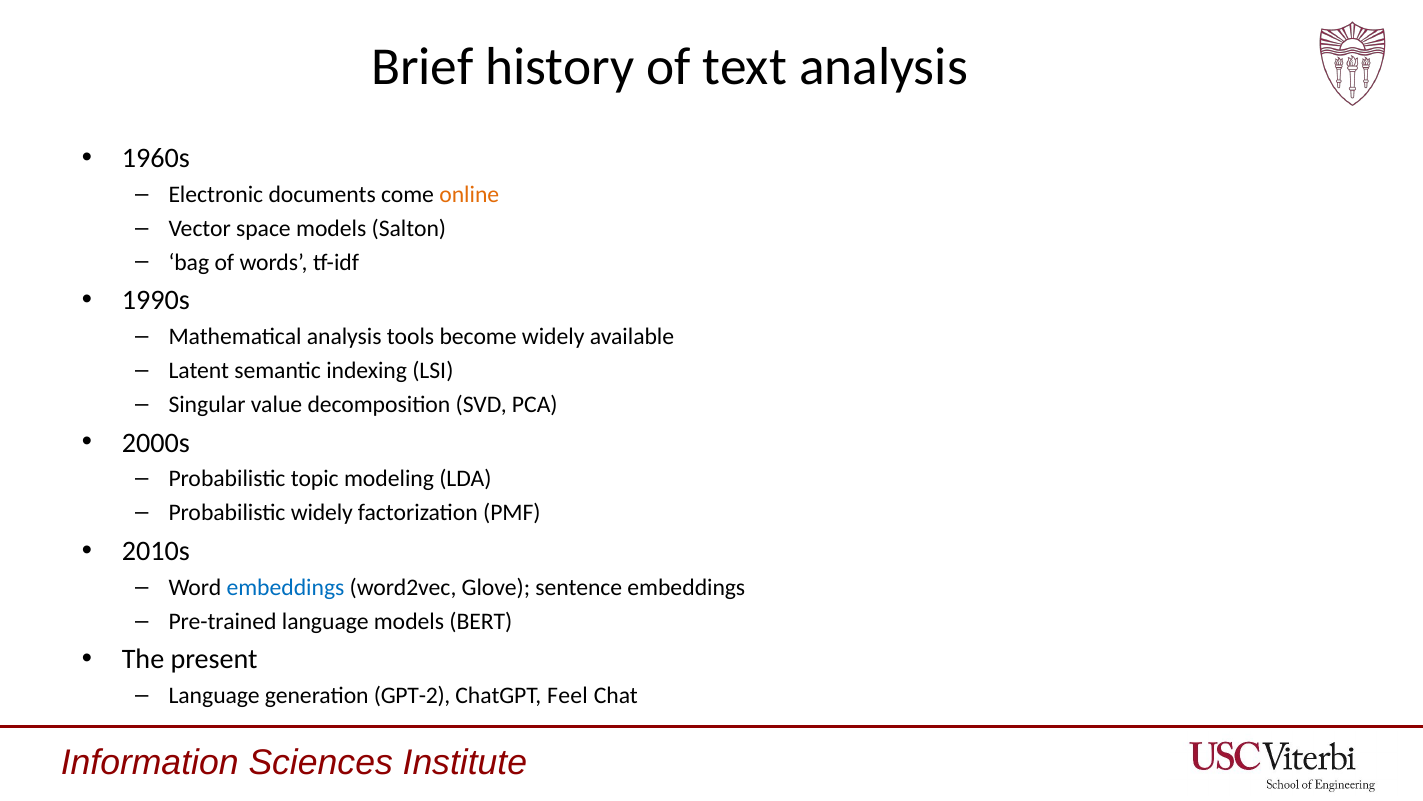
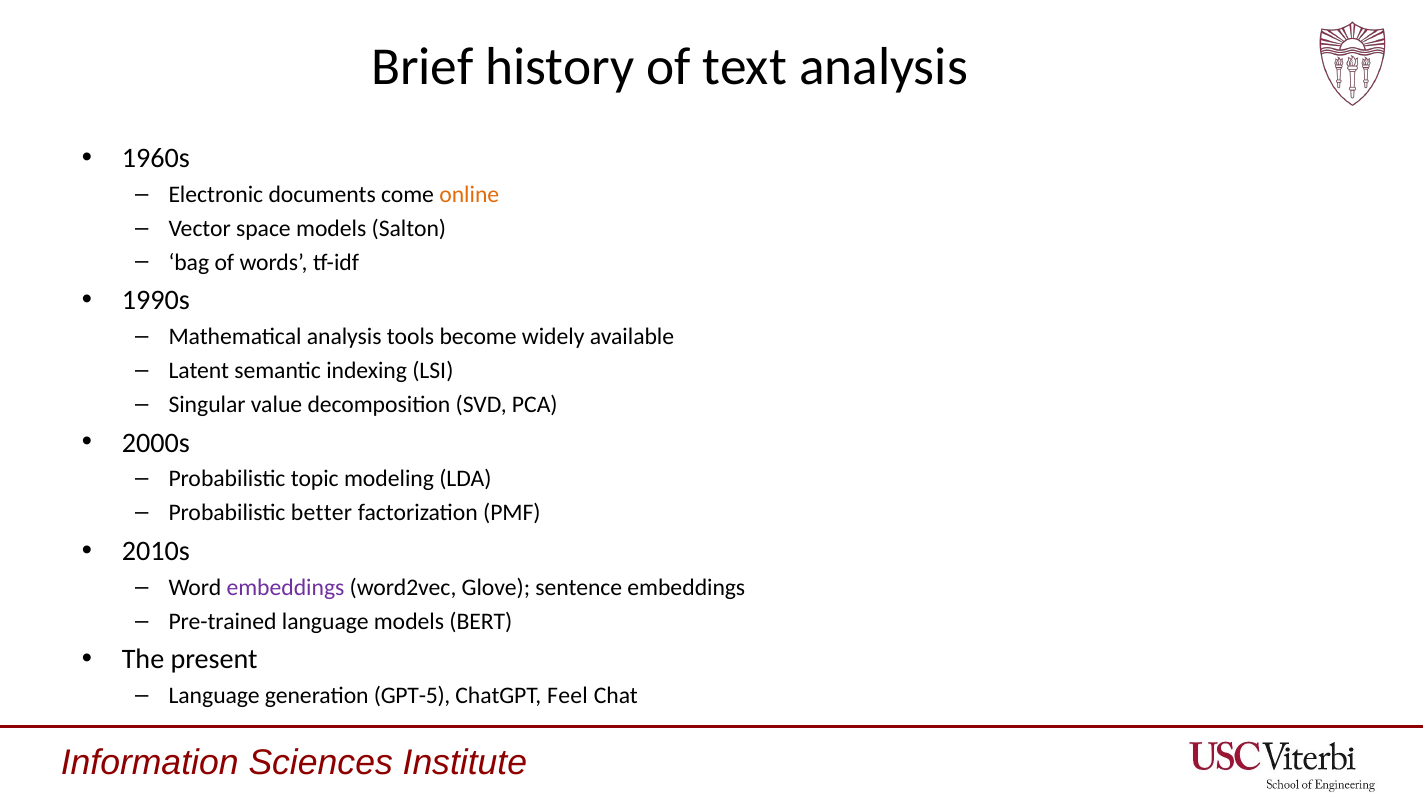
Probabilistic widely: widely -> better (322, 513)
embeddings colour: blue -> purple (286, 587)
GPT-2: GPT-2 -> GPT-5 (412, 695)
